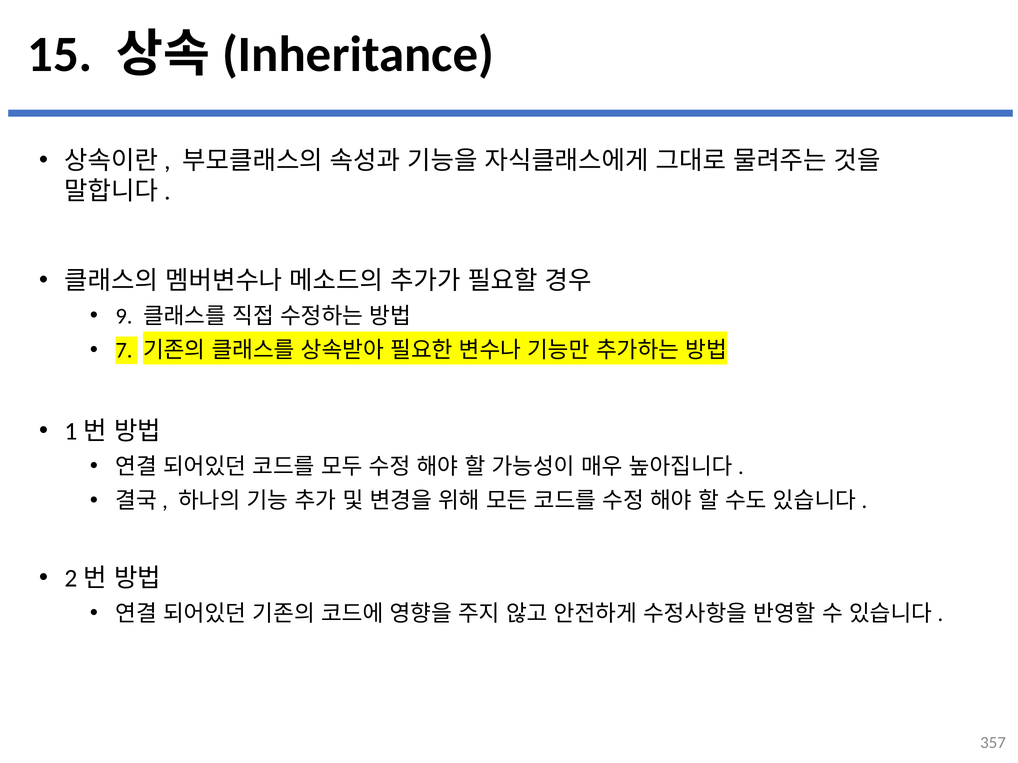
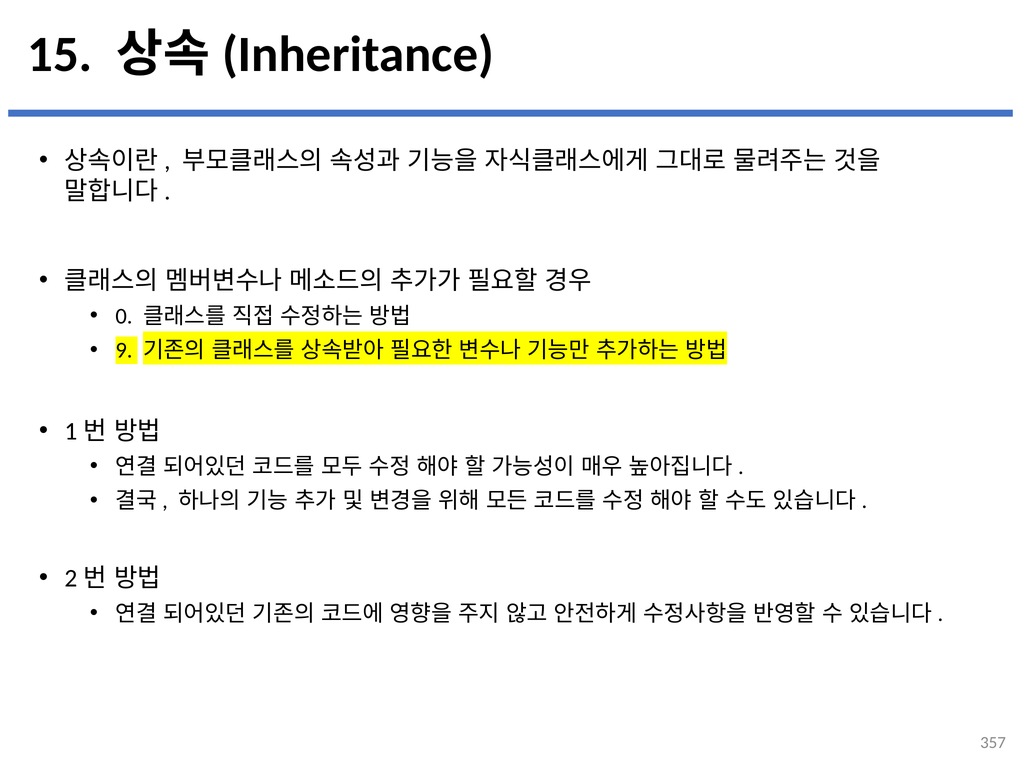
9: 9 -> 0 (124, 316)
7: 7 -> 9 (124, 351)
